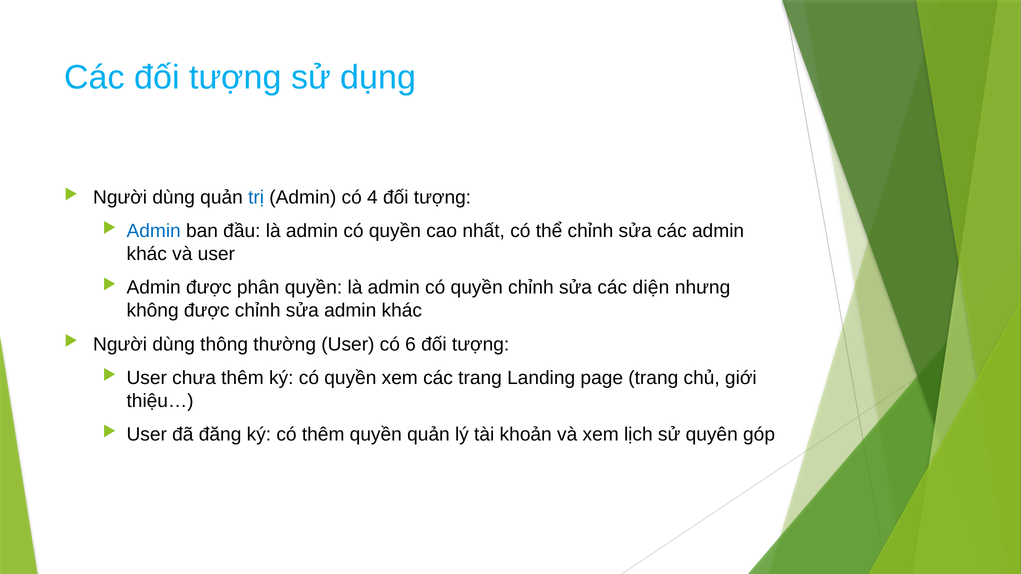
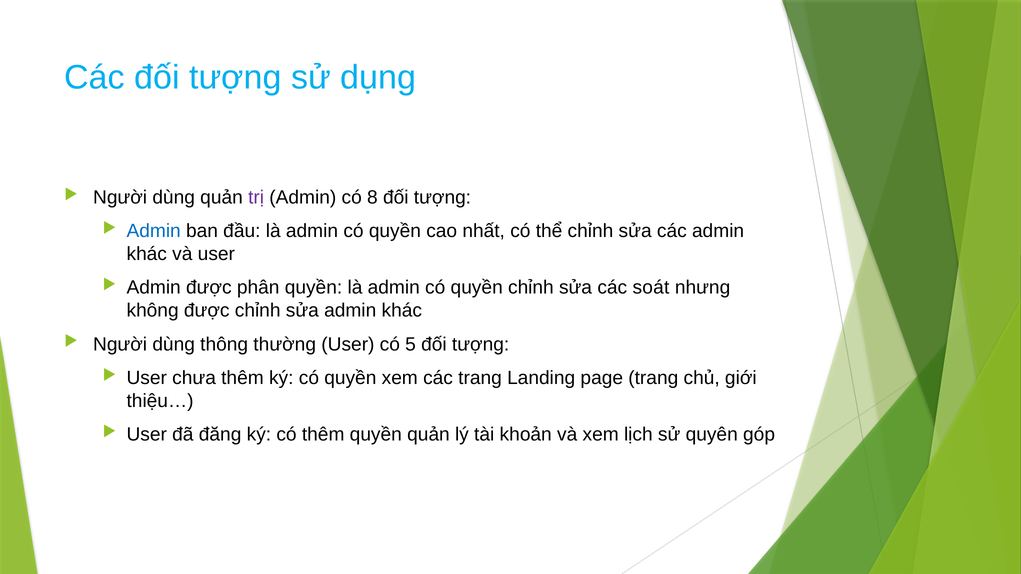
trị colour: blue -> purple (256, 198)
4: 4 -> 8 (372, 198)
diện: diện -> soát (651, 288)
6: 6 -> 5 (411, 344)
